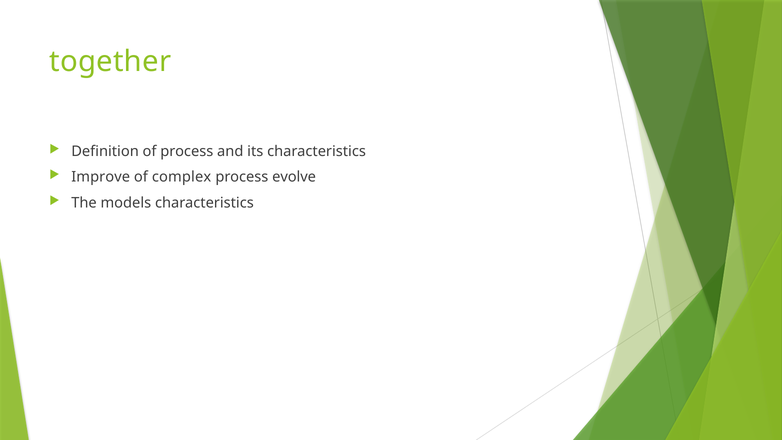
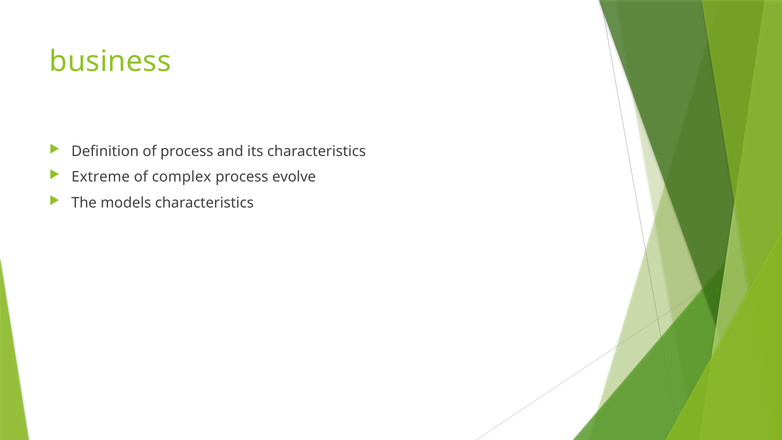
together: together -> business (110, 62)
Improve: Improve -> Extreme (101, 177)
